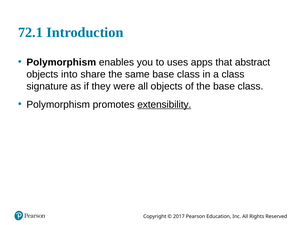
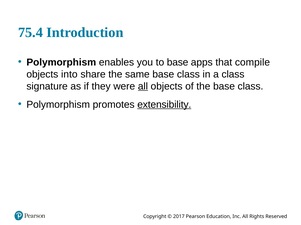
72.1: 72.1 -> 75.4 (30, 33)
to uses: uses -> base (178, 62)
abstract: abstract -> compile (252, 62)
all underline: none -> present (143, 86)
